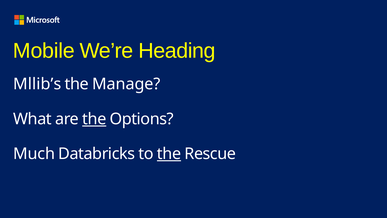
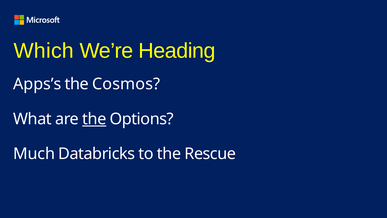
Mobile: Mobile -> Which (44, 51)
Mllib’s: Mllib’s -> Apps’s (37, 84)
Manage: Manage -> Cosmos (126, 84)
the underline: present -> none (169, 154)
